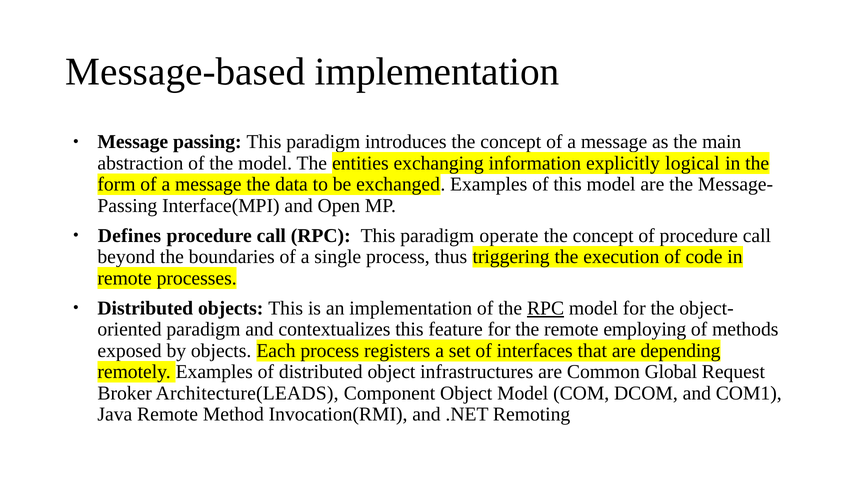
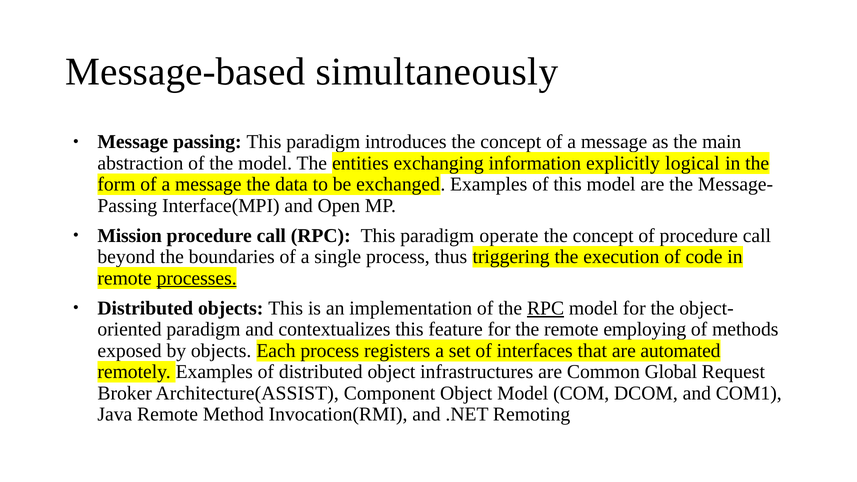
Message-based implementation: implementation -> simultaneously (437, 72)
Defines: Defines -> Mission (130, 236)
processes underline: none -> present (197, 278)
depending: depending -> automated (680, 351)
Architecture(LEADS: Architecture(LEADS -> Architecture(ASSIST (247, 393)
